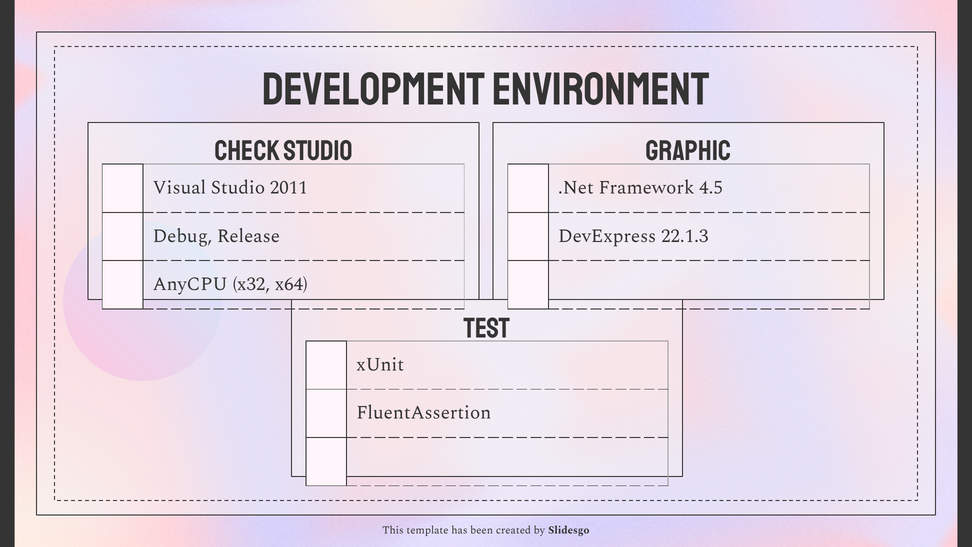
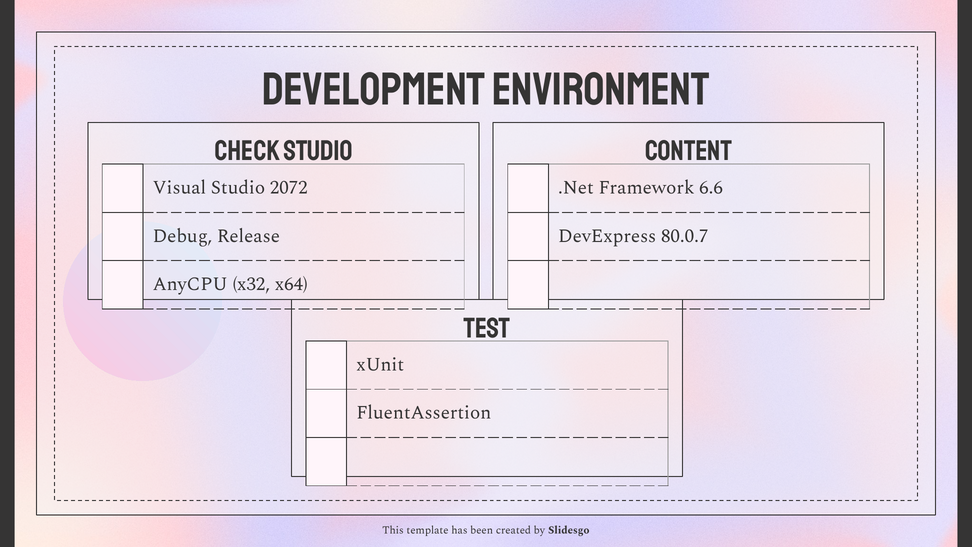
Graphic: Graphic -> Content (689, 151)
2011: 2011 -> 2072 (289, 188)
4.5: 4.5 -> 6.6 (711, 188)
22.1.3: 22.1.3 -> 80.0.7 (685, 236)
